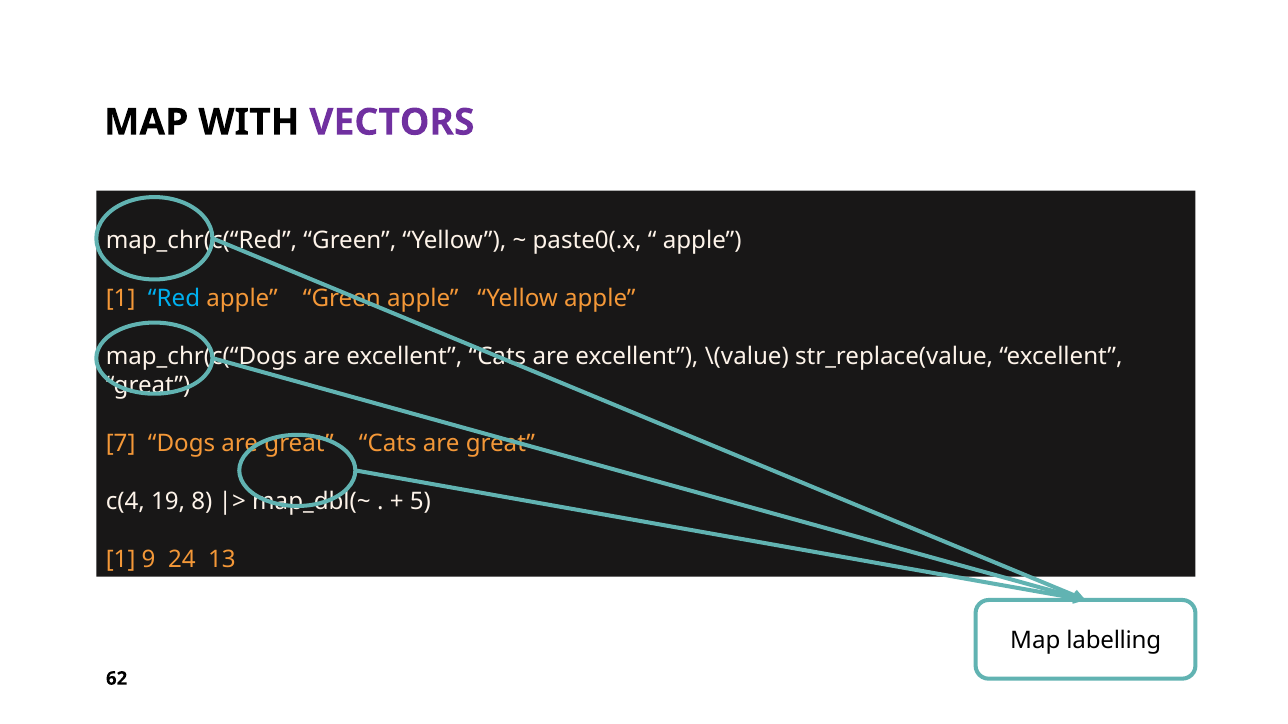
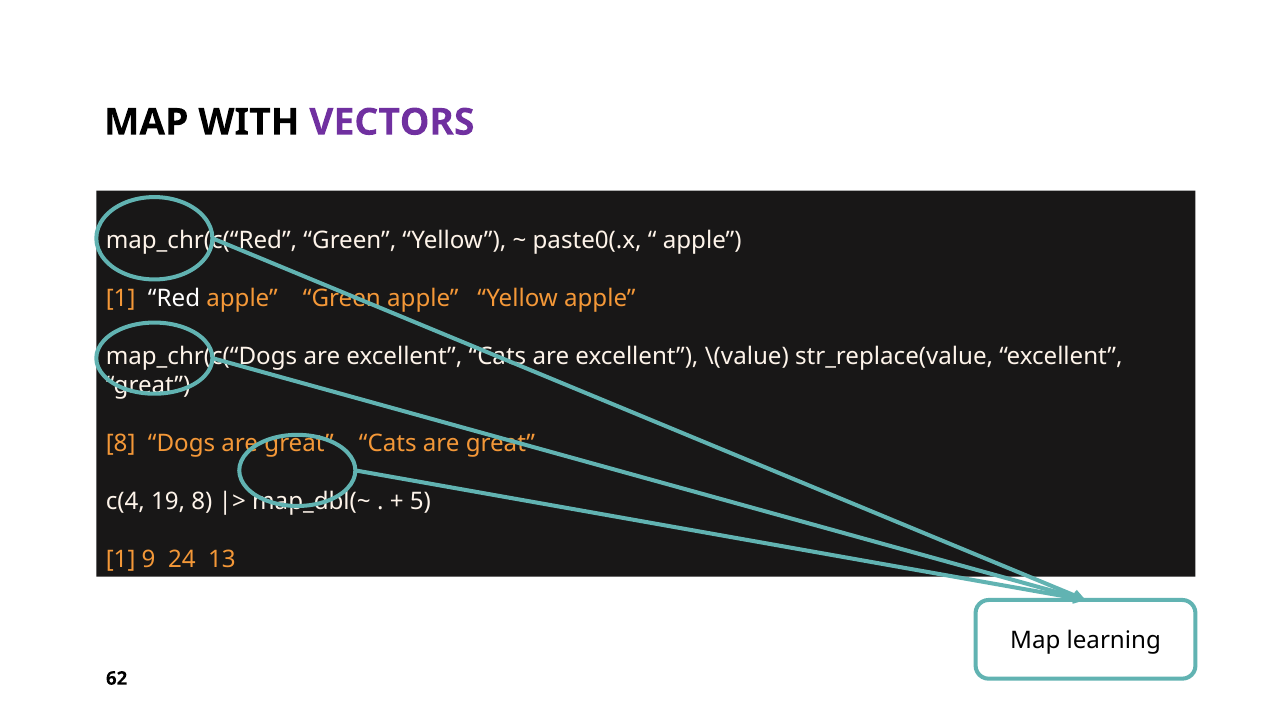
Red colour: light blue -> white (174, 299)
7: 7 -> 8 (121, 444)
labelling: labelling -> learning (1114, 641)
